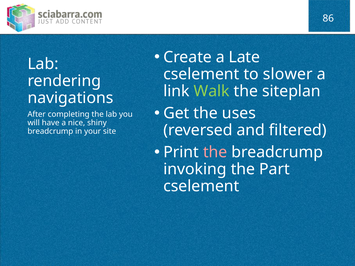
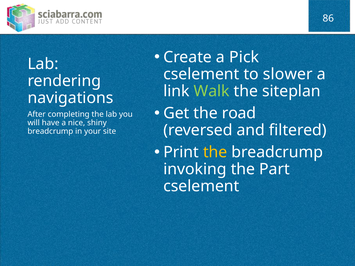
Late: Late -> Pick (244, 57)
uses: uses -> road (239, 113)
the colour: pink -> yellow (215, 152)
